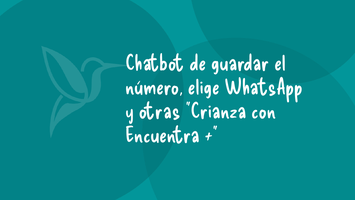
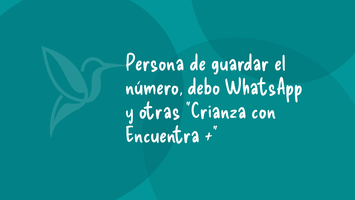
Chatbot: Chatbot -> Persona (155, 63)
elige: elige -> debo (204, 87)
